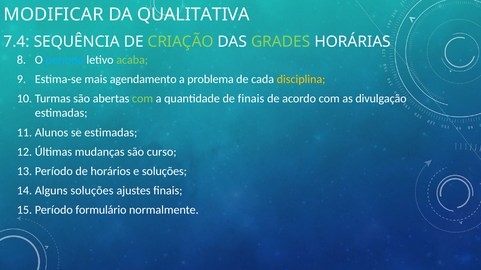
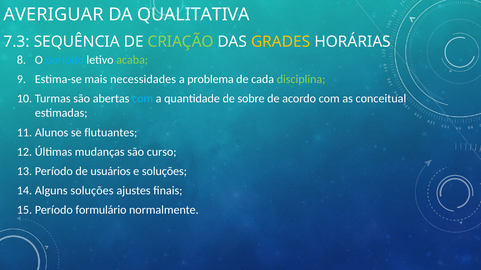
MODIFICAR: MODIFICAR -> AVERIGUAR (54, 15)
7.4: 7.4 -> 7.3 (17, 42)
GRADES colour: light green -> yellow (281, 42)
agendamento: agendamento -> necessidades (143, 79)
disciplina colour: yellow -> light green (301, 79)
com colour: light green -> light blue (143, 99)
de finais: finais -> sobre (251, 99)
divulgação: divulgação -> conceitual (381, 99)
se estimadas: estimadas -> flutuantes (111, 133)
horários: horários -> usuários (111, 172)
